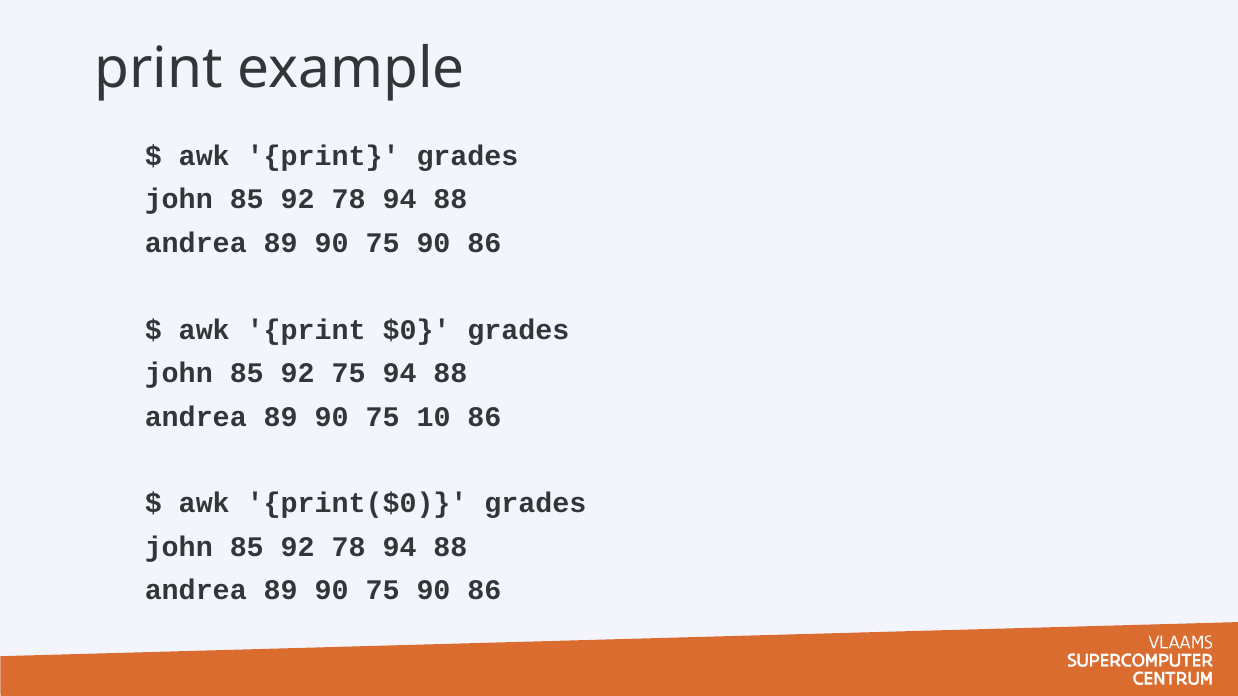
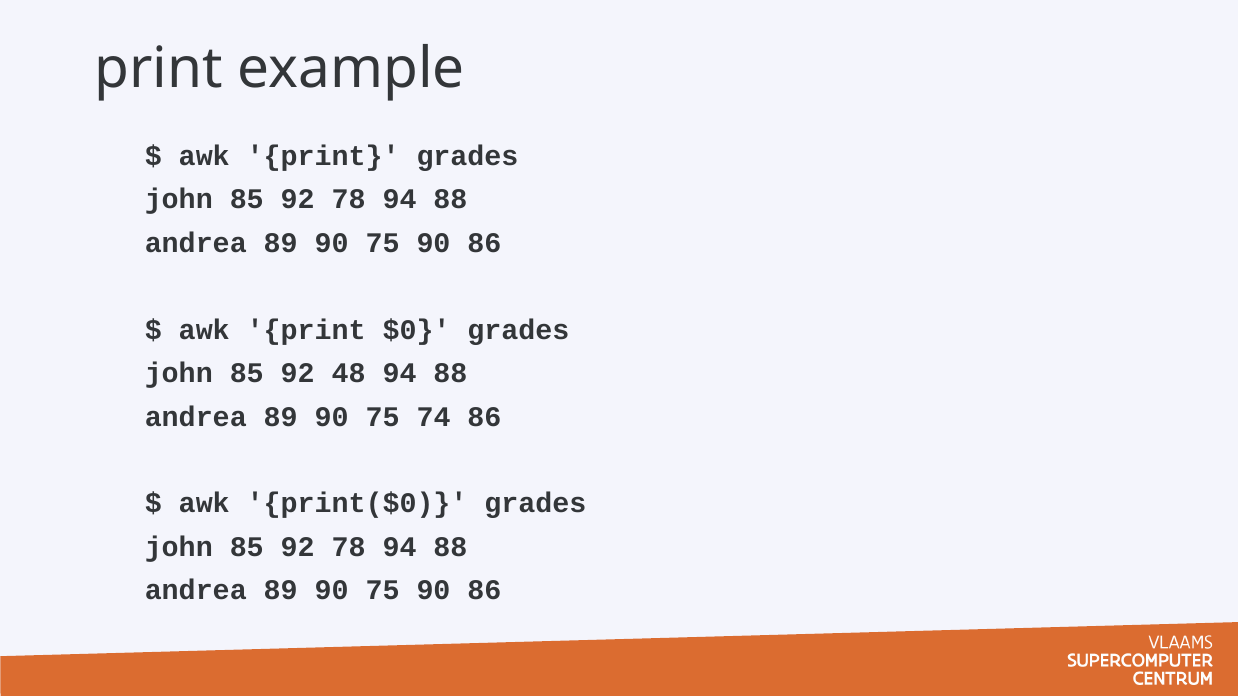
92 75: 75 -> 48 (349, 373)
10: 10 -> 74 (434, 417)
